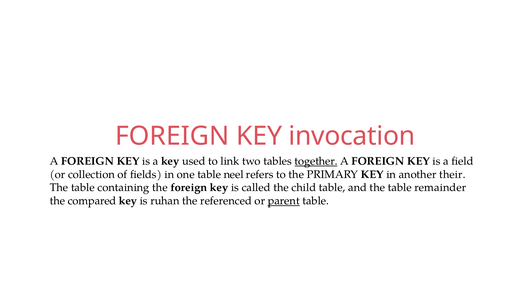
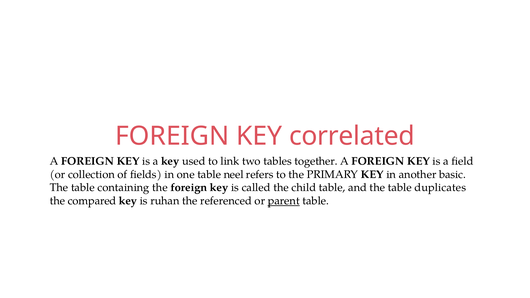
invocation: invocation -> correlated (352, 136)
together underline: present -> none (316, 161)
their: their -> basic (453, 175)
remainder: remainder -> duplicates (440, 188)
